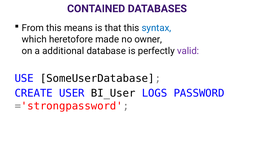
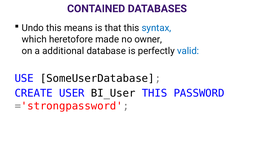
From: From -> Undo (33, 28)
valid colour: purple -> blue (188, 51)
BI_User LOGS: LOGS -> THIS (155, 93)
